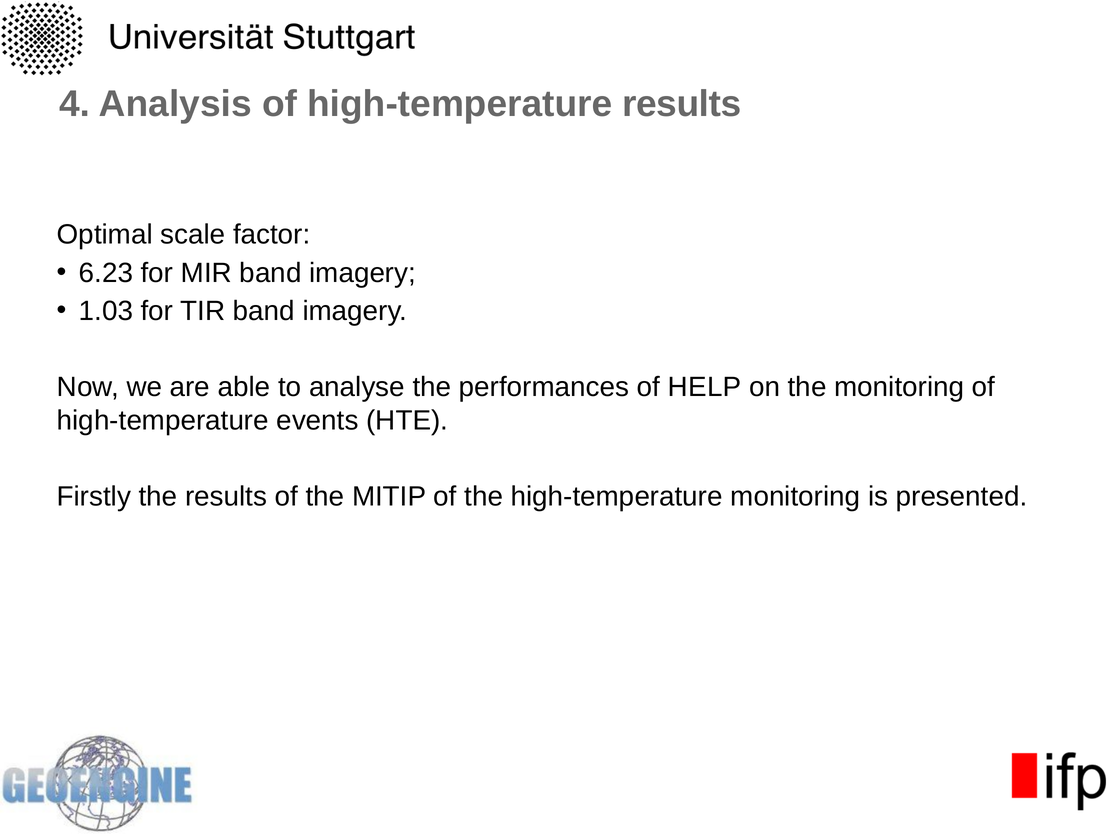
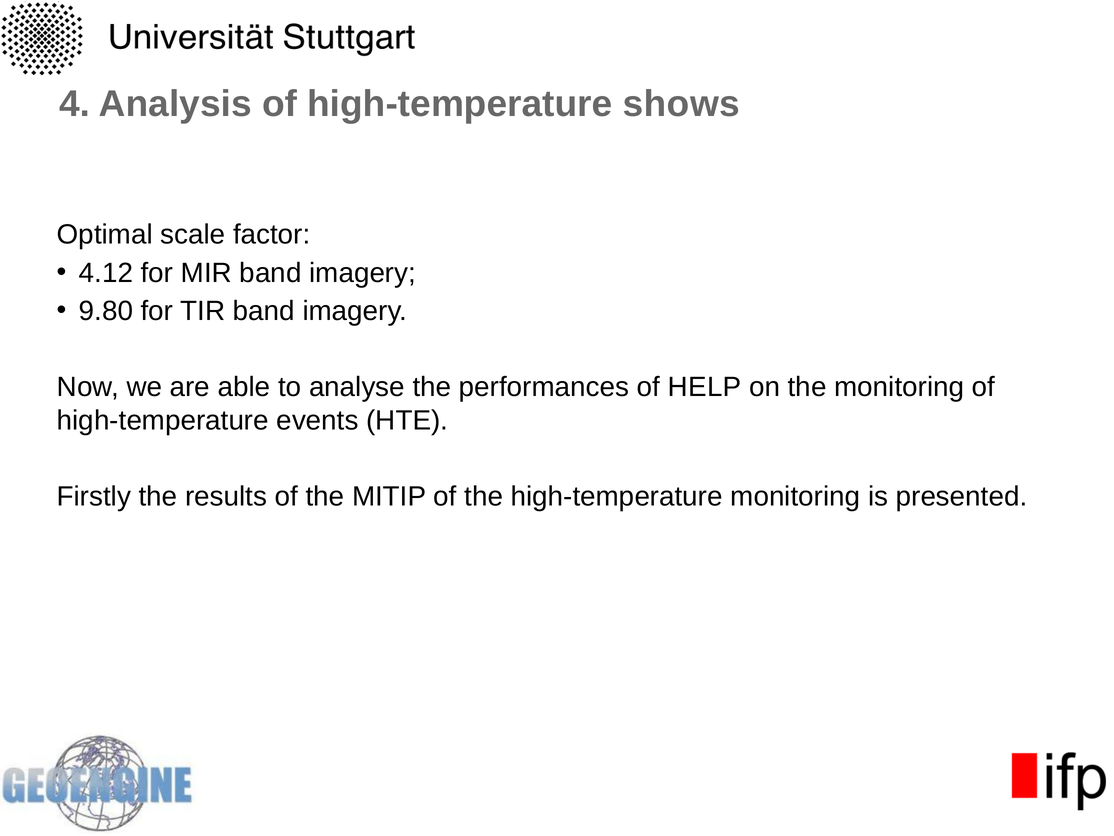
high-temperature results: results -> shows (681, 104)
6.23: 6.23 -> 4.12 (106, 273)
1.03: 1.03 -> 9.80 (106, 311)
